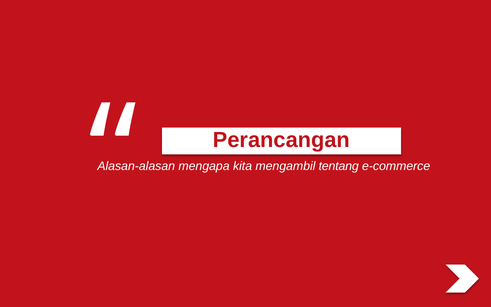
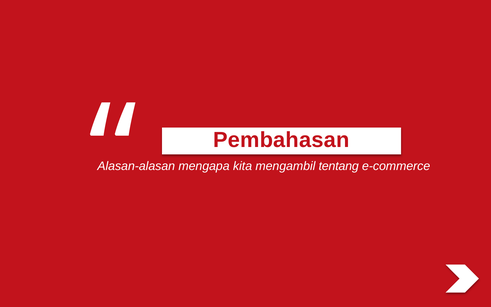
Perancangan: Perancangan -> Pembahasan (281, 140)
